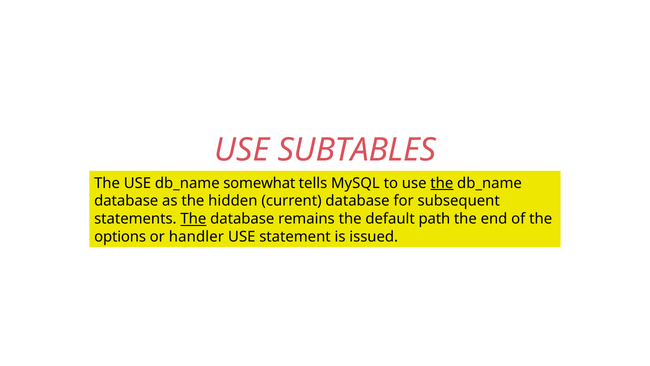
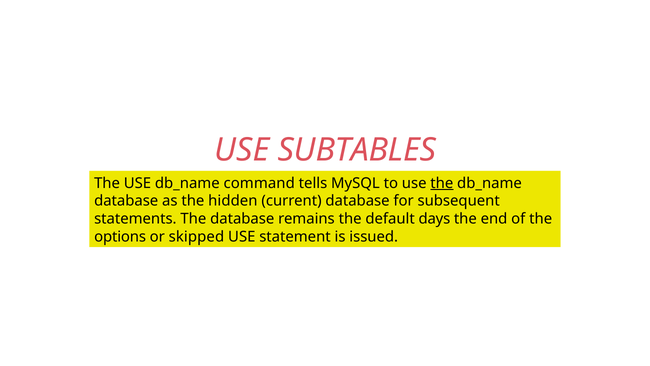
somewhat: somewhat -> command (259, 183)
The underline: present -> none (193, 219)
path: path -> days (434, 219)
handler: handler -> skipped (196, 237)
